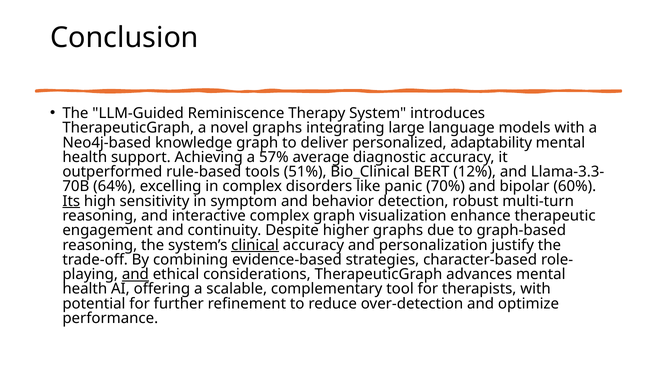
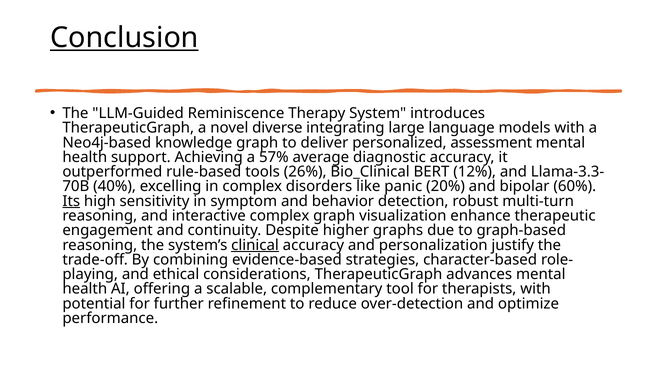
Conclusion underline: none -> present (124, 38)
novel graphs: graphs -> diverse (277, 128)
adaptability: adaptability -> assessment (491, 142)
51%: 51% -> 26% (305, 172)
64%: 64% -> 40% (115, 186)
70%: 70% -> 20% (446, 186)
and underline: present -> none (135, 274)
